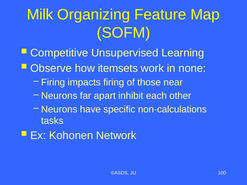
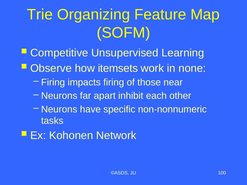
Milk: Milk -> Trie (40, 15)
non-calculations: non-calculations -> non-nonnumeric (172, 109)
